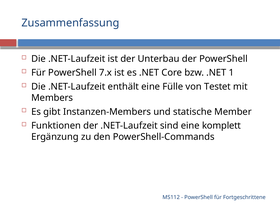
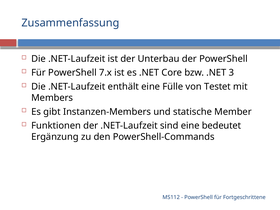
1: 1 -> 3 (231, 73)
komplett: komplett -> bedeutet (222, 126)
